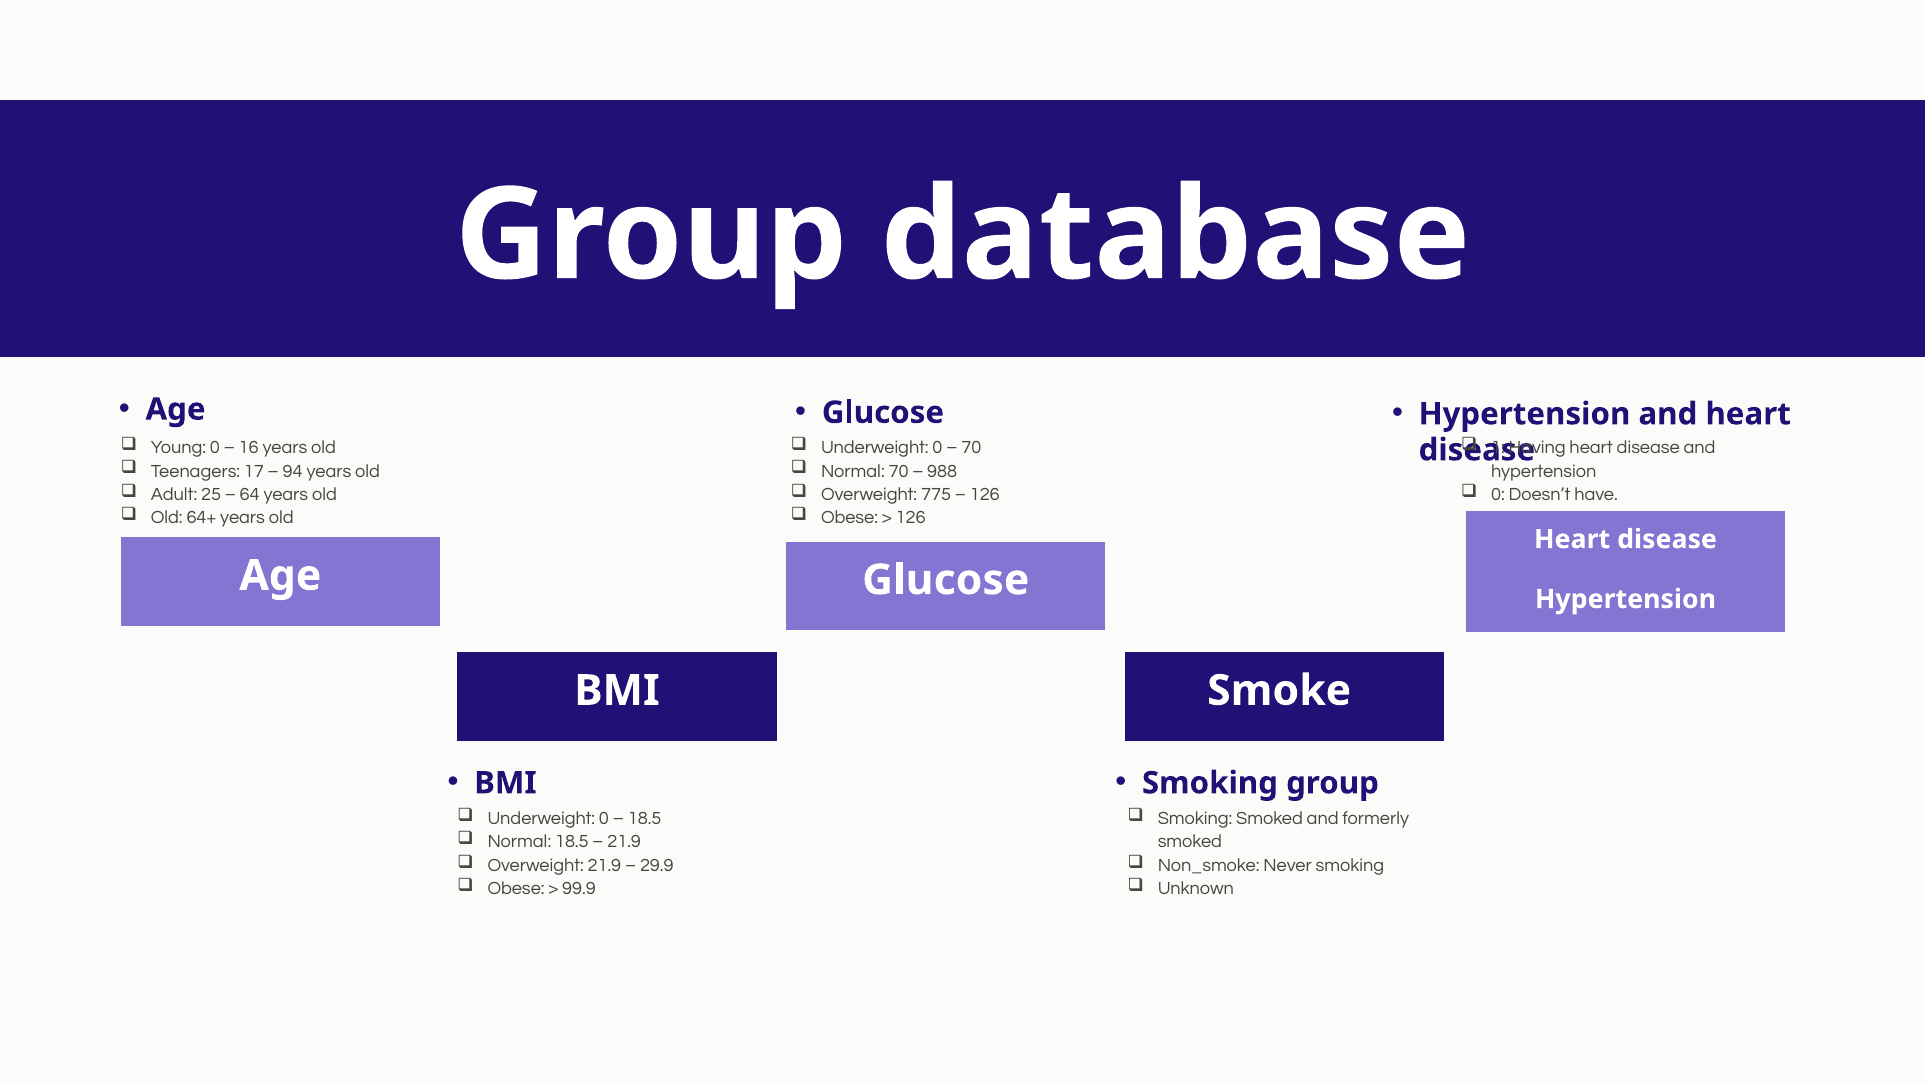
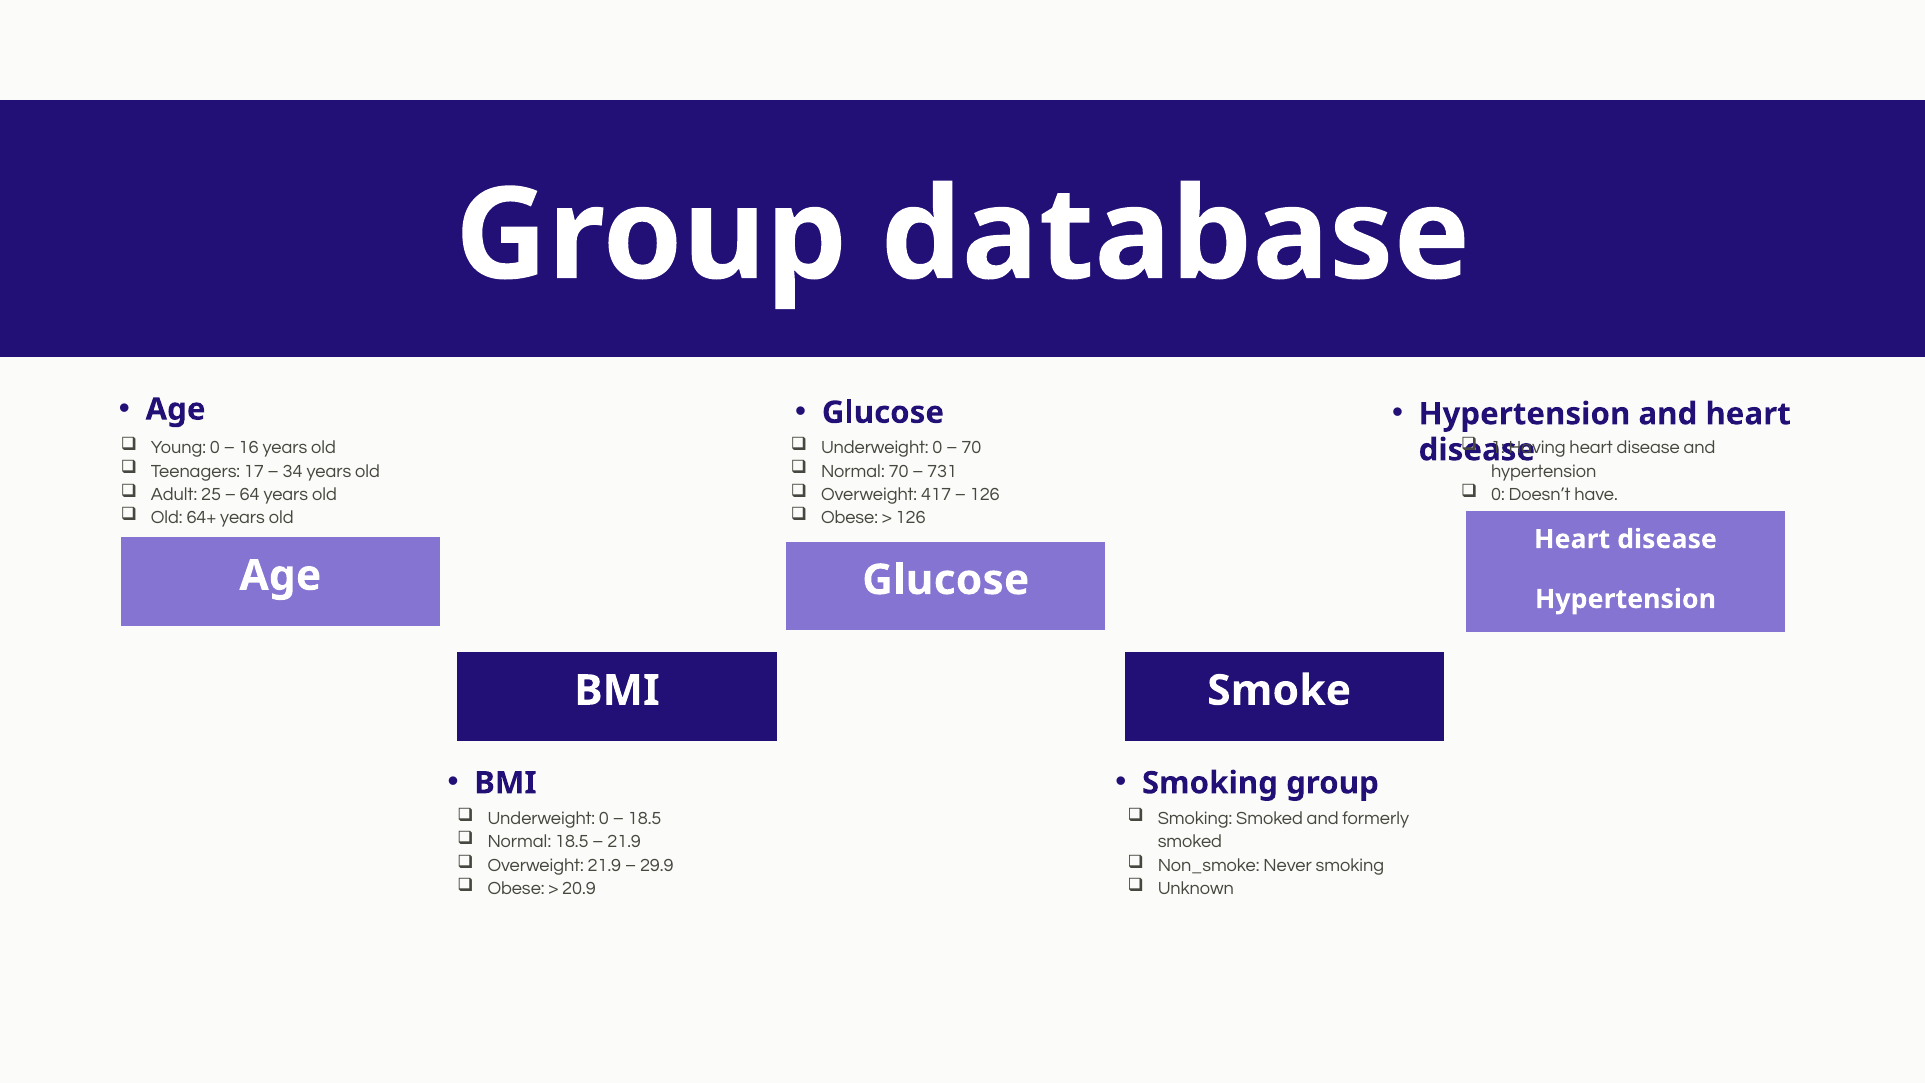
94: 94 -> 34 (293, 471)
988: 988 -> 731 (942, 471)
775: 775 -> 417 (936, 494)
99.9: 99.9 -> 20.9 (579, 889)
